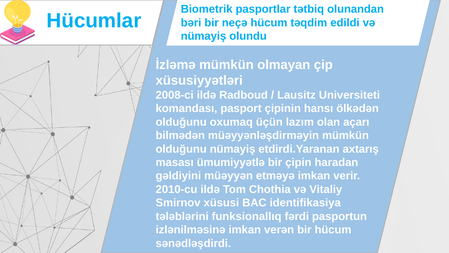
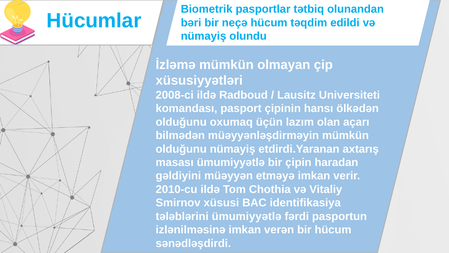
tələblərini funksionallıq: funksionallıq -> ümumiyyətlə (247, 216)
